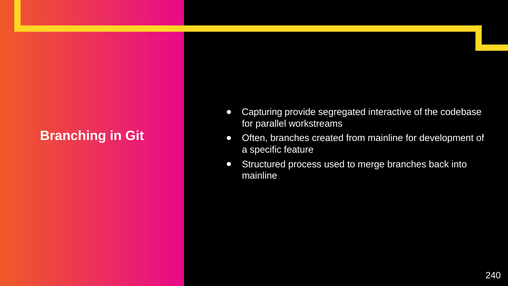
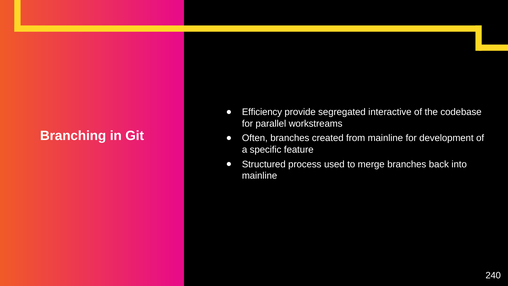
Capturing: Capturing -> Efficiency (262, 112)
